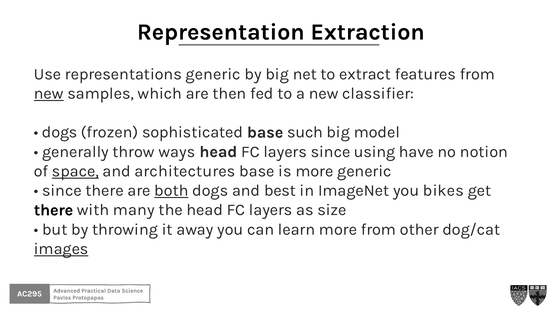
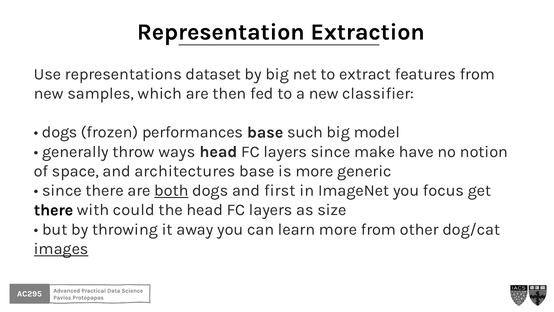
representations generic: generic -> dataset (213, 74)
new underline: present -> none (49, 93)
sophisticated: sophisticated -> performances (193, 132)
using: using -> make (375, 152)
space underline: present -> none (75, 171)
best: best -> first (280, 190)
bikes: bikes -> focus (443, 190)
many: many -> could (134, 210)
